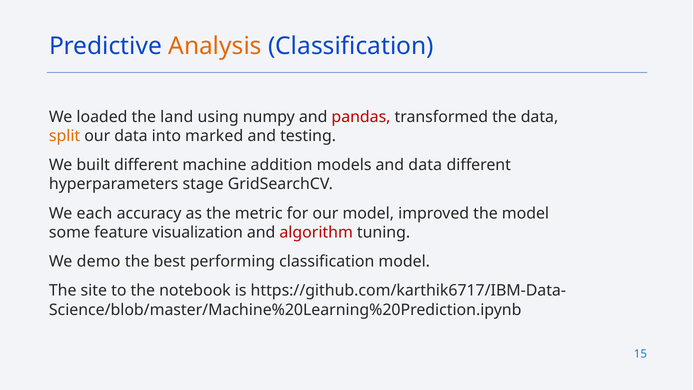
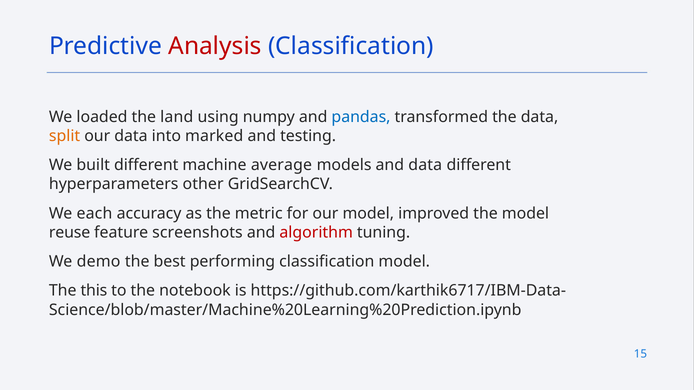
Analysis colour: orange -> red (215, 46)
pandas colour: red -> blue (361, 117)
addition: addition -> average (281, 165)
stage: stage -> other (203, 184)
some: some -> reuse (70, 233)
visualization: visualization -> screenshots (197, 233)
site: site -> this (94, 291)
